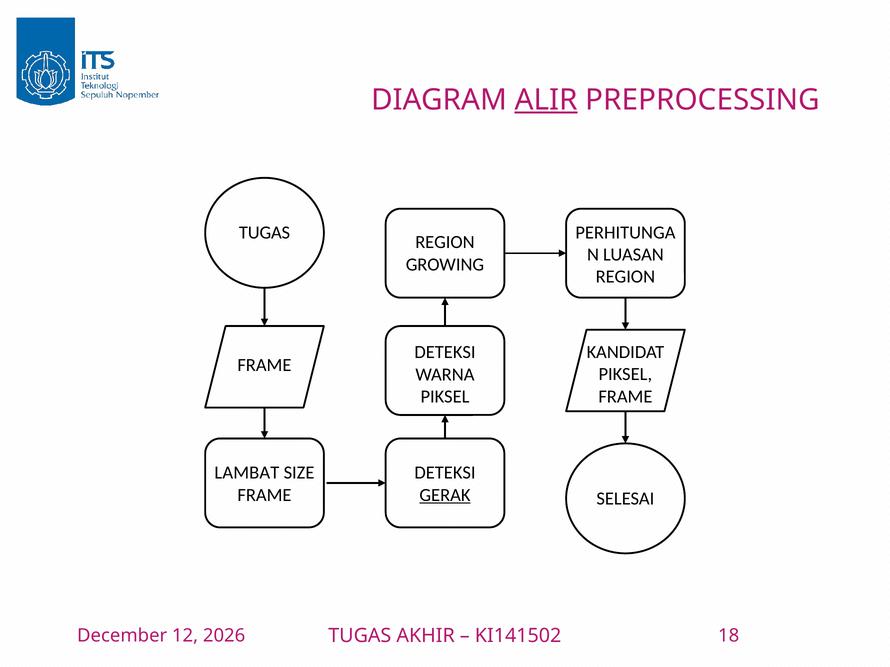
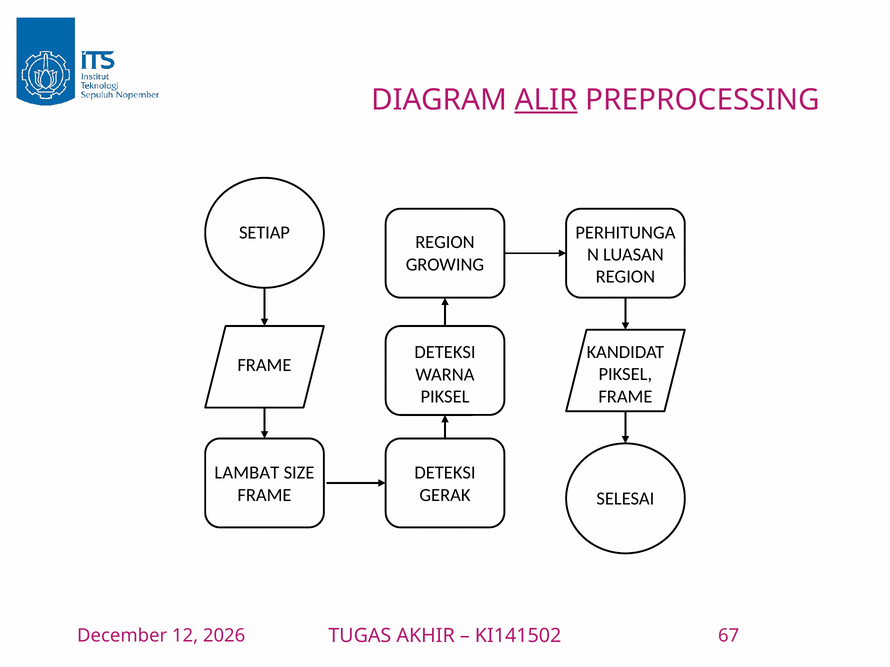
TUGAS: TUGAS -> SETIAP (264, 233)
GERAK underline: present -> none (445, 495)
18: 18 -> 67 (729, 636)
